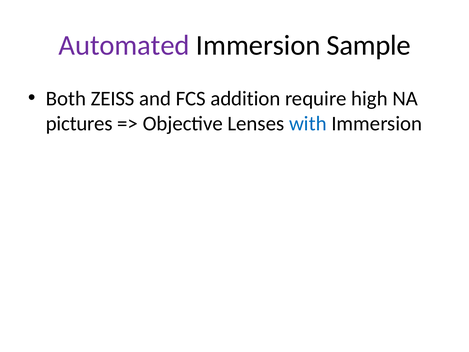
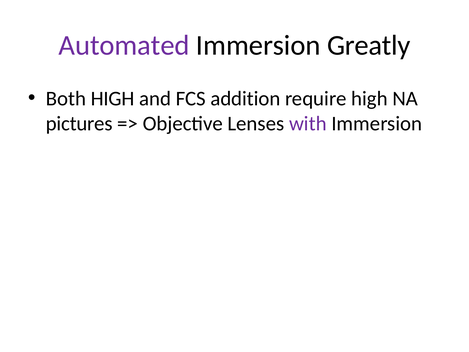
Sample: Sample -> Greatly (369, 45)
Both ZEISS: ZEISS -> HIGH (113, 98)
with colour: blue -> purple (308, 123)
